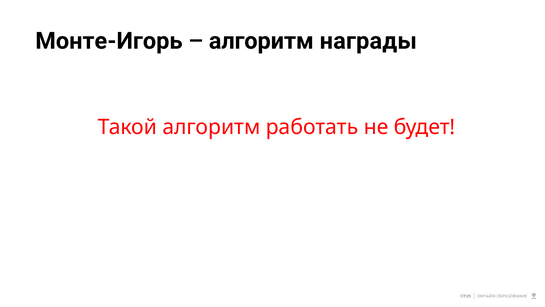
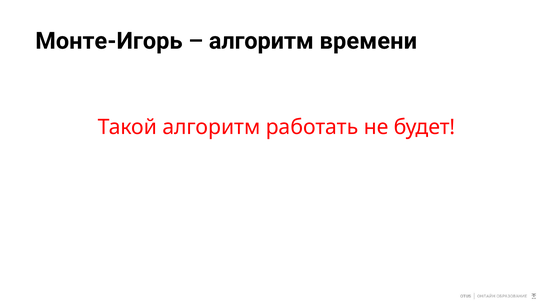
награды: награды -> времени (368, 41)
